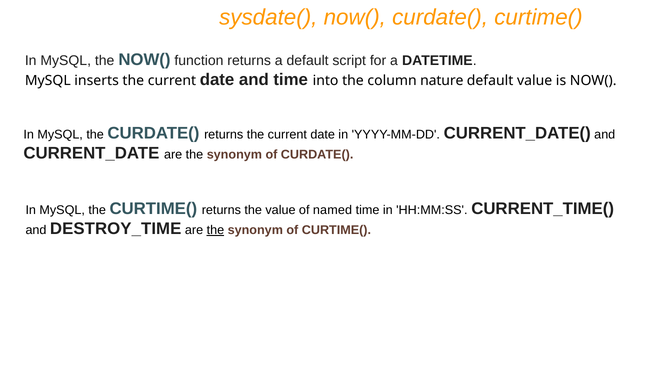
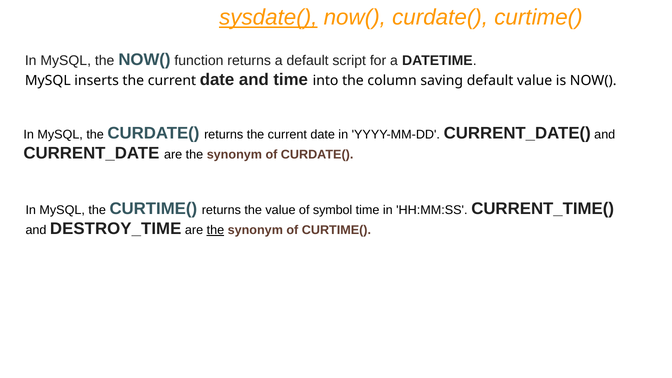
sysdate( underline: none -> present (268, 17)
nature: nature -> saving (442, 81)
named: named -> symbol (333, 210)
